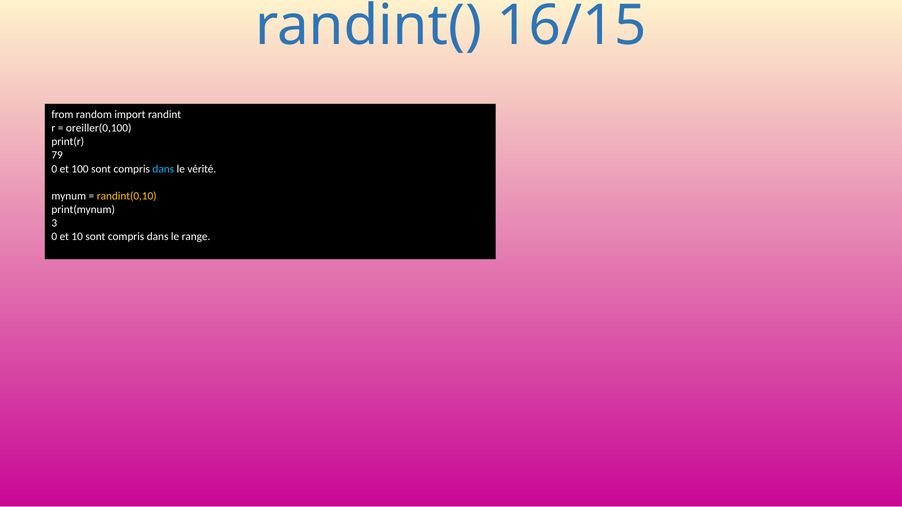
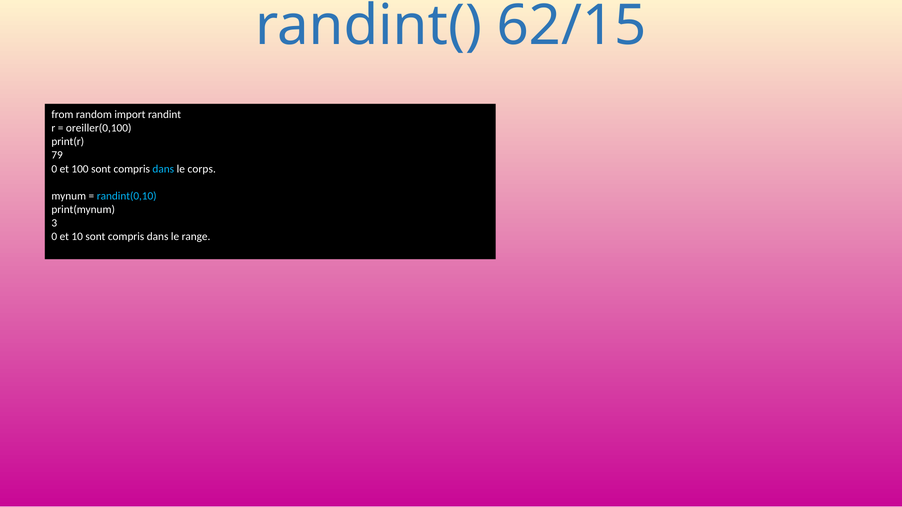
16/15: 16/15 -> 62/15 (572, 26)
vérité: vérité -> corps (202, 169)
randint(0,10 colour: yellow -> light blue (127, 196)
